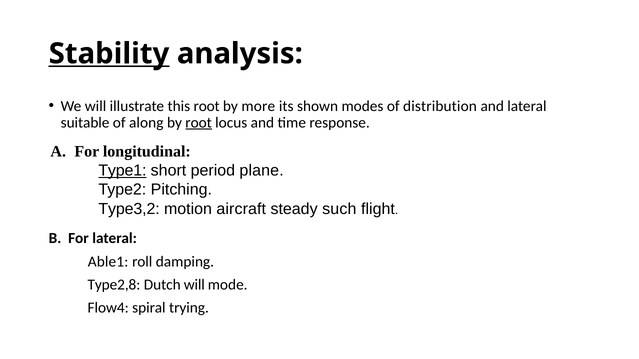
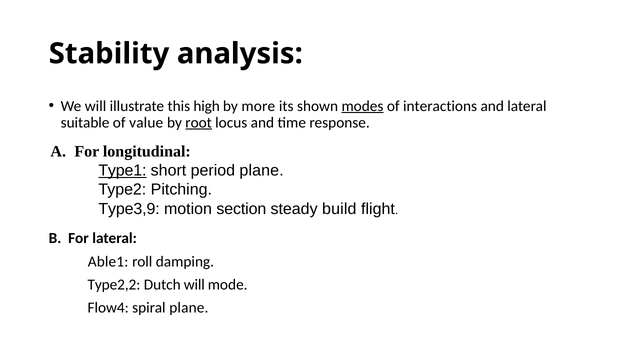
Stability underline: present -> none (109, 54)
this root: root -> high (207, 106)
modes underline: none -> present (362, 106)
distribution: distribution -> interactions (440, 106)
along: along -> value (146, 123)
Type3,2: Type3,2 -> Type3,9 (129, 209)
aircraft: aircraft -> section (241, 209)
such: such -> build (339, 209)
Type2,8: Type2,8 -> Type2,2 (114, 285)
spiral trying: trying -> plane (189, 308)
